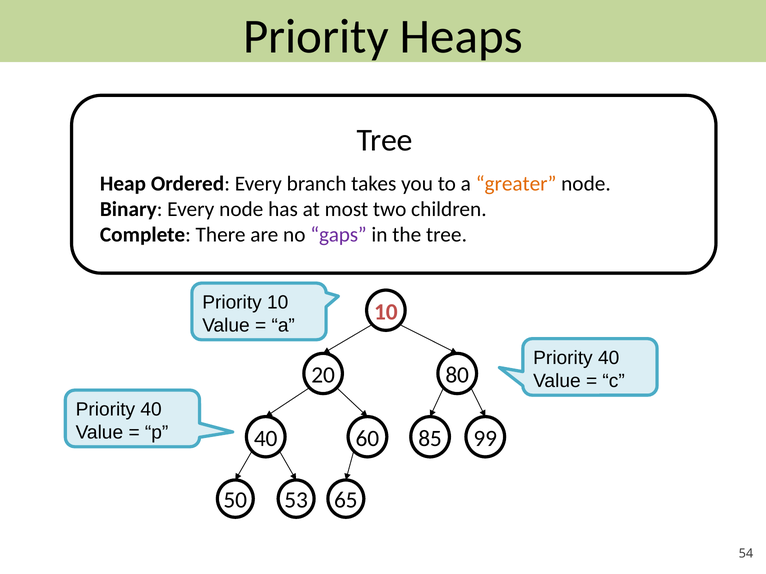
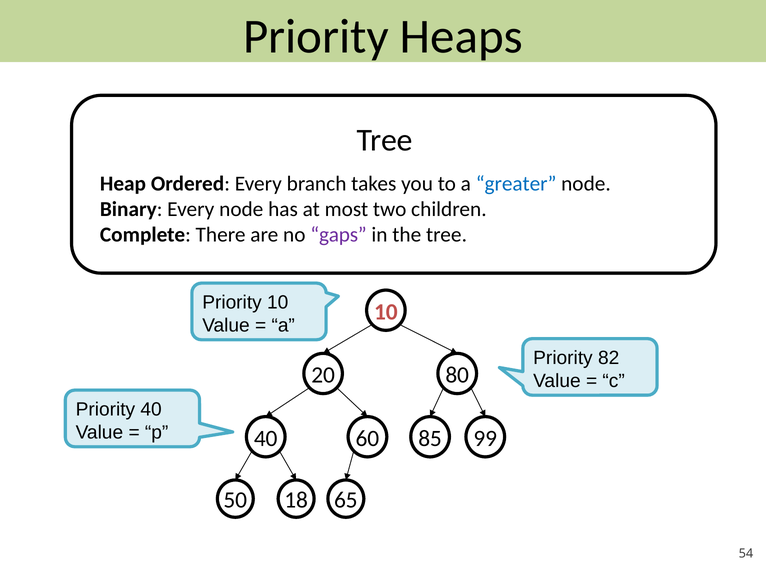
greater colour: orange -> blue (516, 184)
40: 40 -> 82 (609, 358)
53: 53 -> 18 (296, 501)
